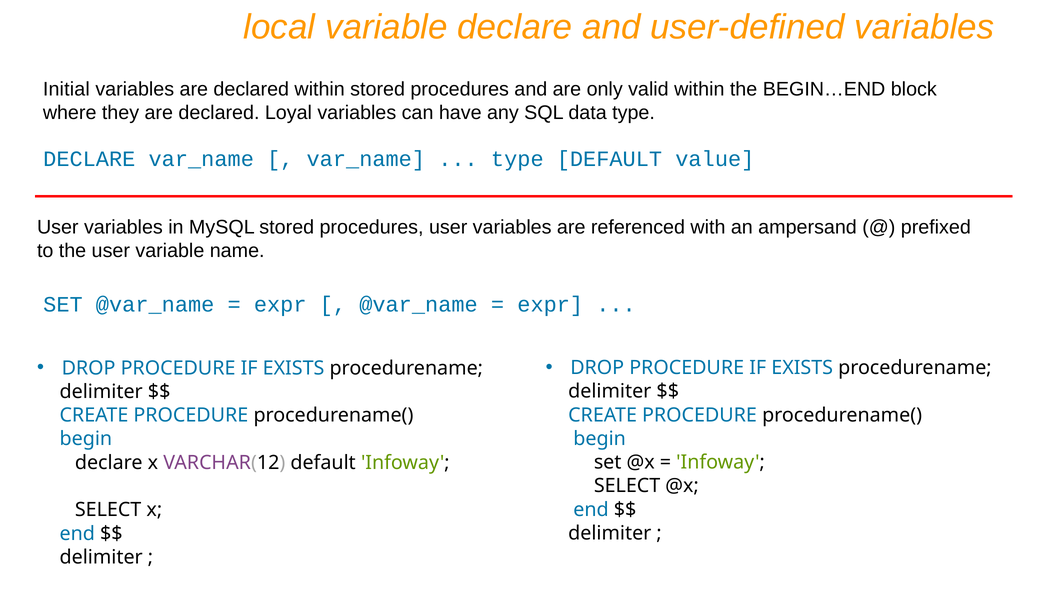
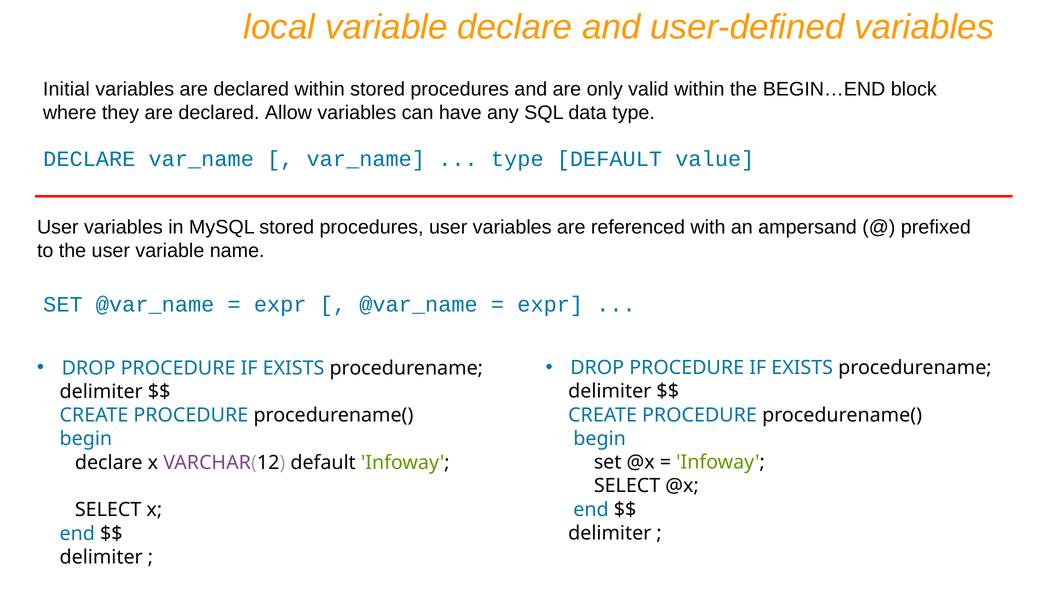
Loyal: Loyal -> Allow (288, 113)
